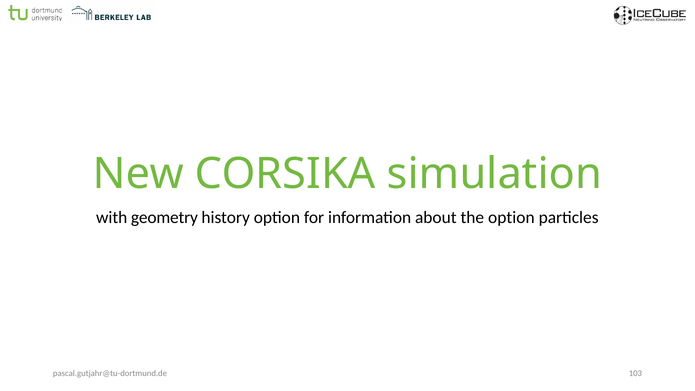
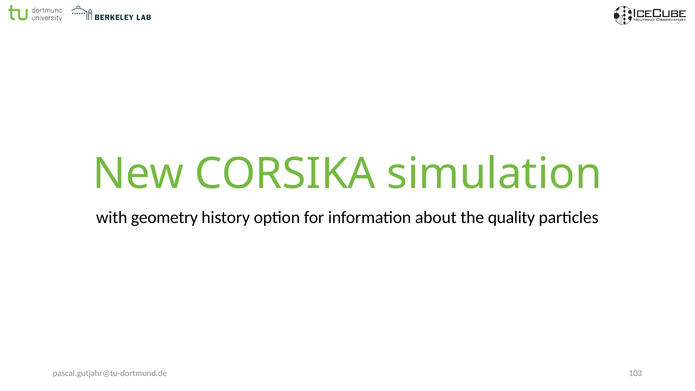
the option: option -> quality (511, 217)
